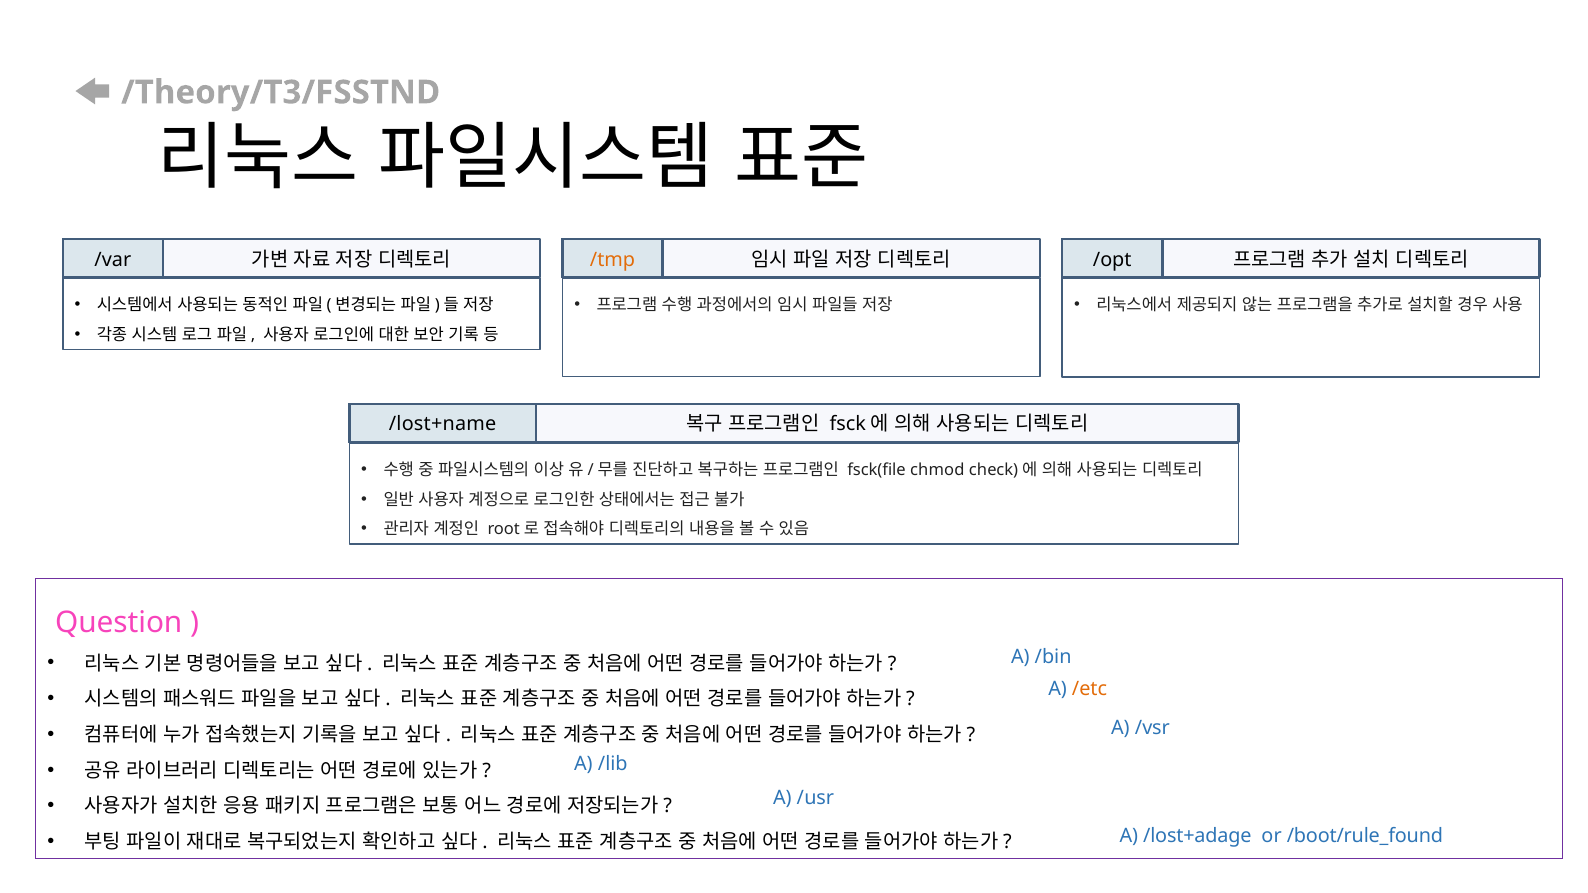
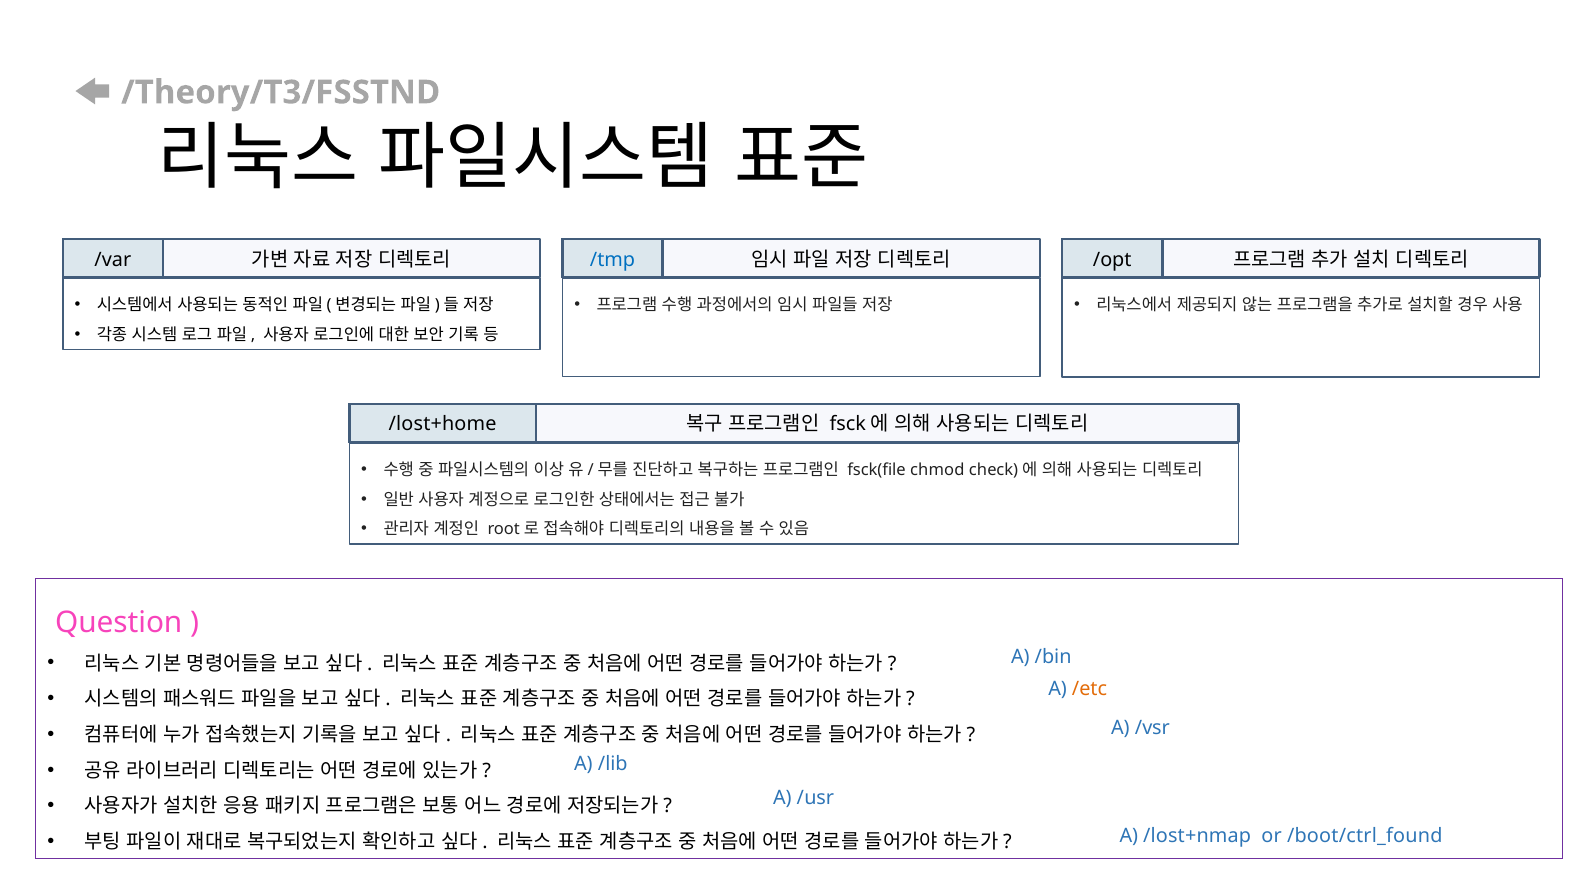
/tmp colour: orange -> blue (613, 260)
/lost+name: /lost+name -> /lost+home (443, 424)
/lost+adage: /lost+adage -> /lost+nmap (1197, 836)
/boot/rule_found: /boot/rule_found -> /boot/ctrl_found (1365, 836)
